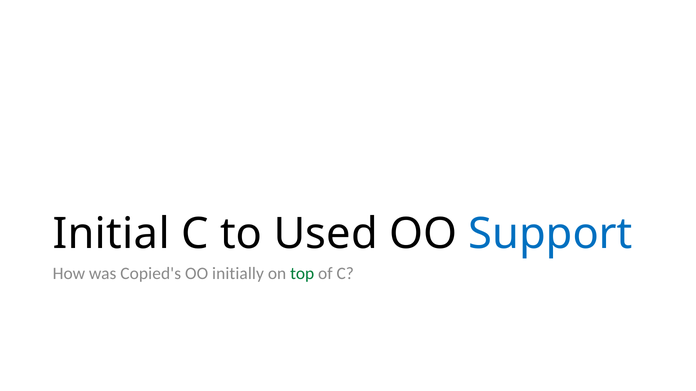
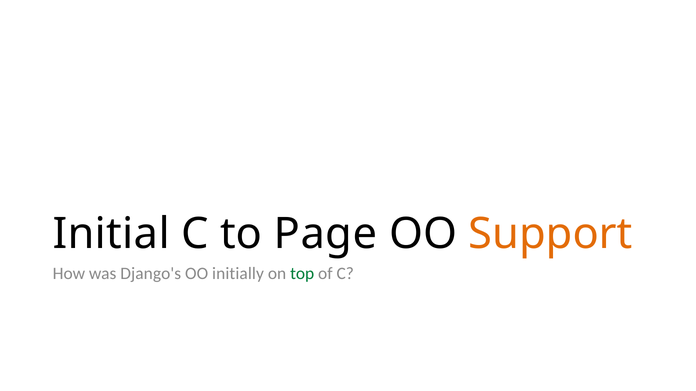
Used: Used -> Page (326, 234)
Support colour: blue -> orange (551, 234)
Copied's: Copied's -> Django's (151, 274)
